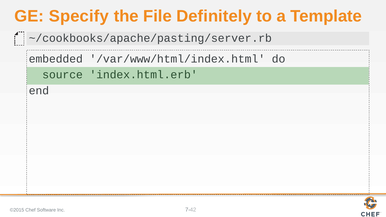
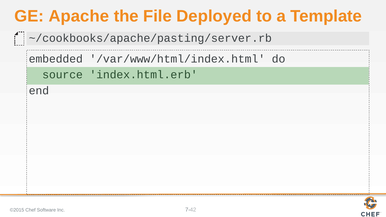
Specify: Specify -> Apache (79, 16)
Definitely: Definitely -> Deployed (214, 16)
